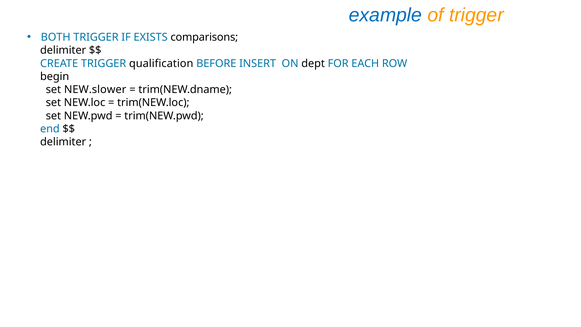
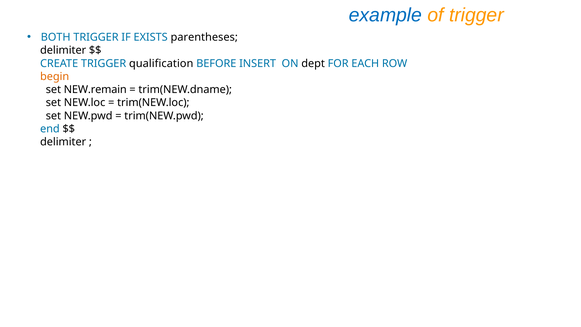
comparisons: comparisons -> parentheses (204, 37)
begin colour: black -> orange (55, 77)
NEW.slower: NEW.slower -> NEW.remain (95, 90)
